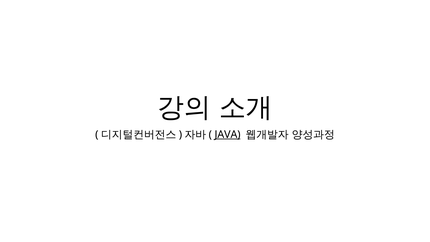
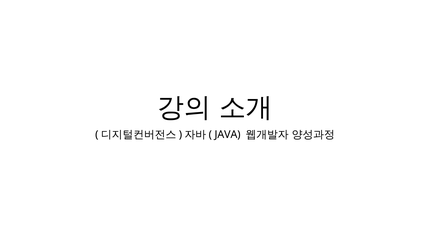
JAVA underline: present -> none (228, 134)
